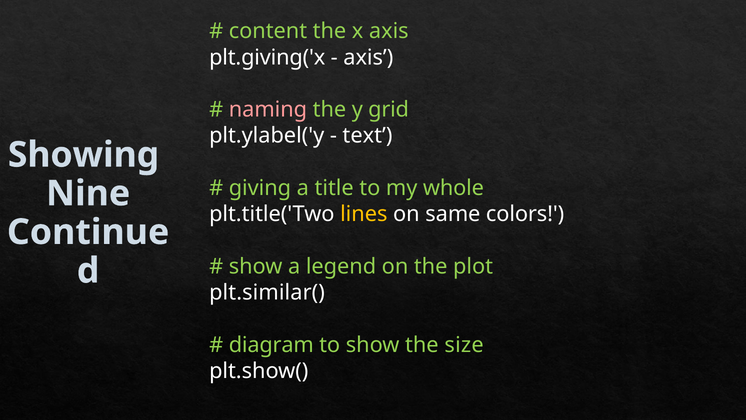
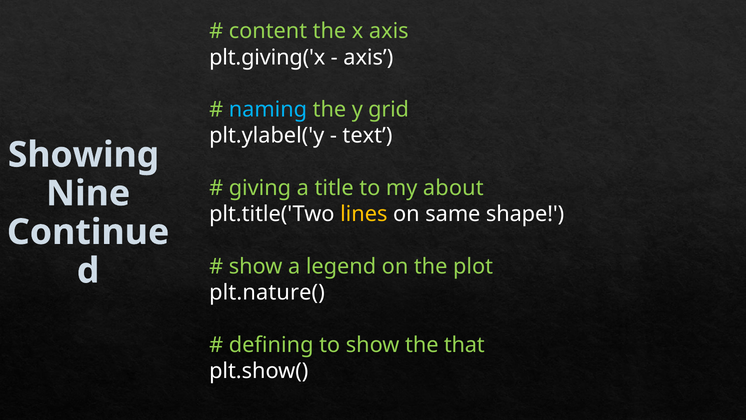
naming colour: pink -> light blue (268, 110)
whole: whole -> about (453, 188)
colors: colors -> shape (525, 214)
plt.similar(: plt.similar( -> plt.nature( (267, 292)
diagram: diagram -> defining (271, 345)
size: size -> that (464, 345)
